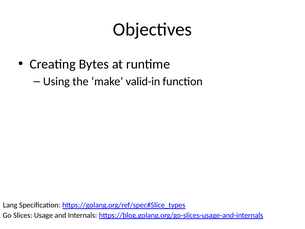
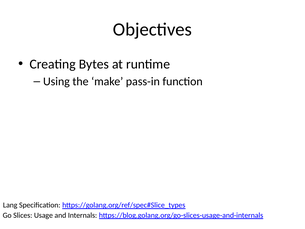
valid-in: valid-in -> pass-in (143, 81)
